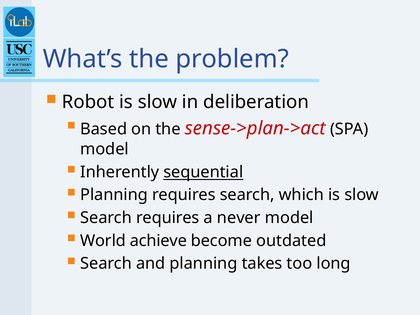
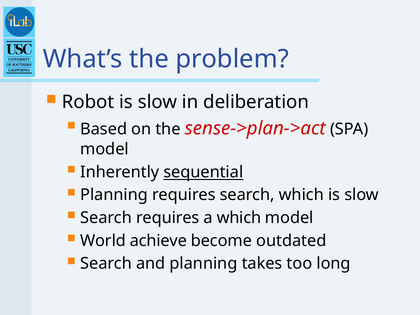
a never: never -> which (239, 218)
